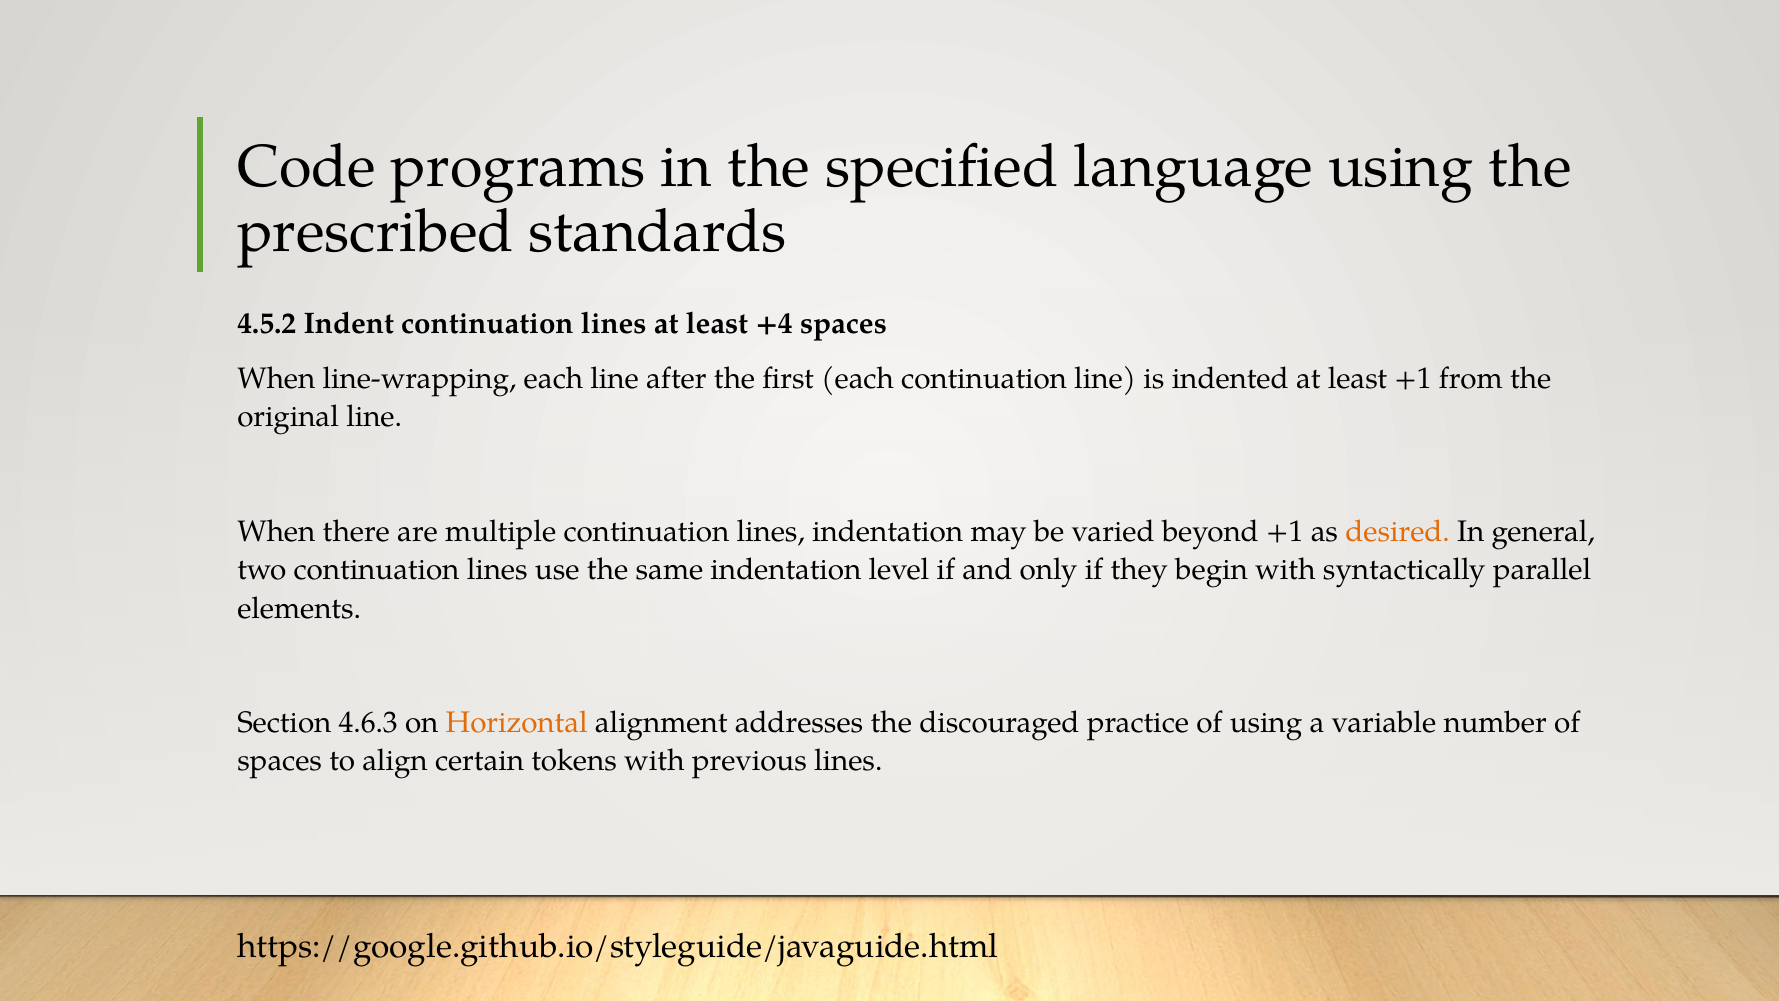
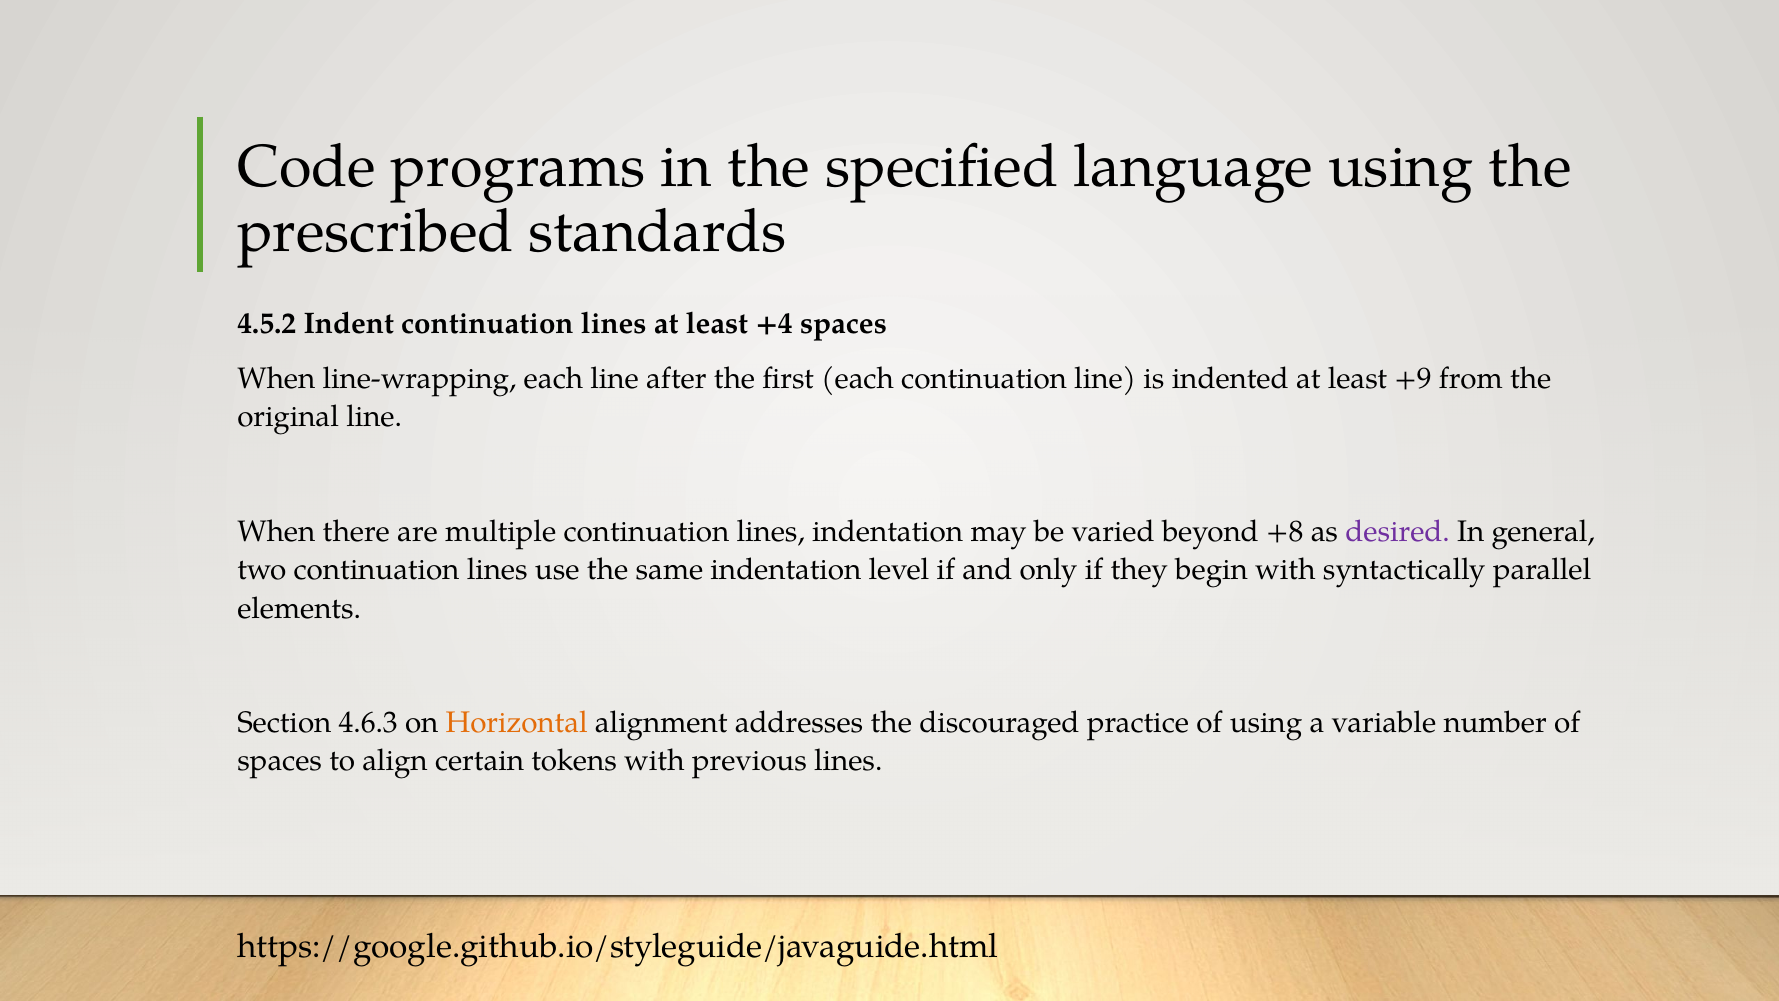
least +1: +1 -> +9 (1413, 379)
beyond +1: +1 -> +8 (1285, 531)
desired colour: orange -> purple (1398, 531)
